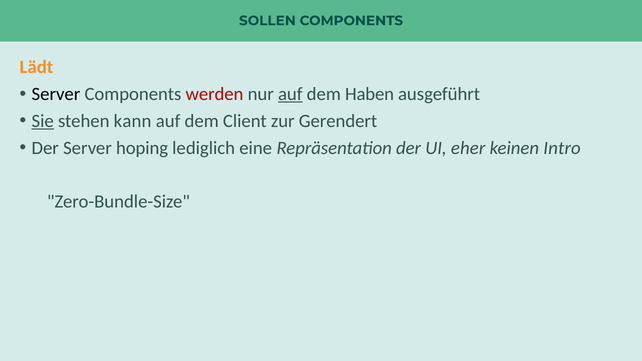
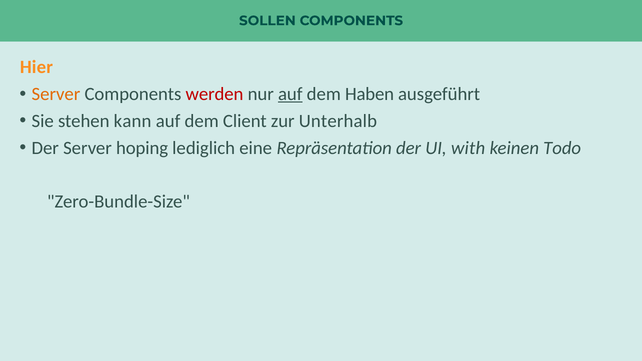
Lädt: Lädt -> Hier (36, 67)
Server colour: black -> orange (56, 94)
Sie underline: present -> none (43, 121)
Gerendert: Gerendert -> Unterhalb (338, 121)
eher: eher -> with (468, 148)
Intro: Intro -> Todo (562, 148)
